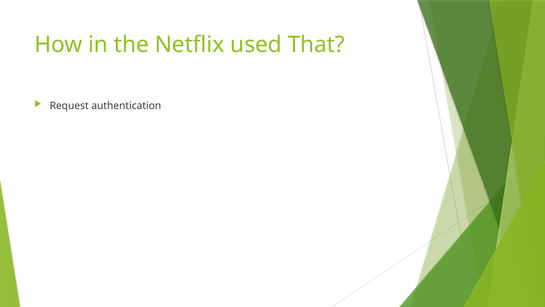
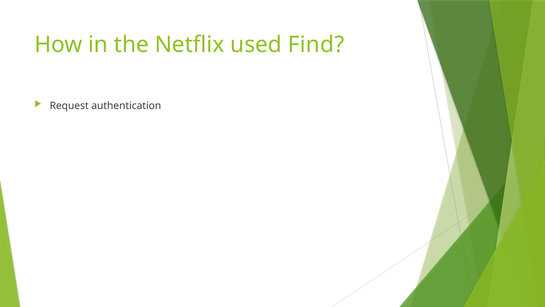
That: That -> Find (316, 44)
